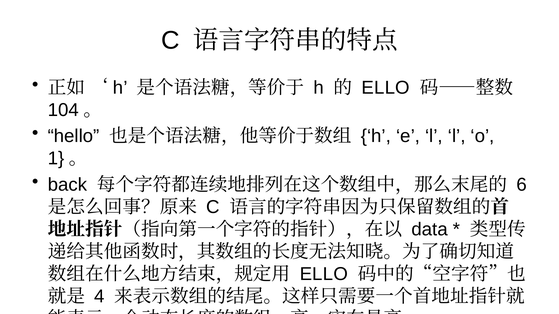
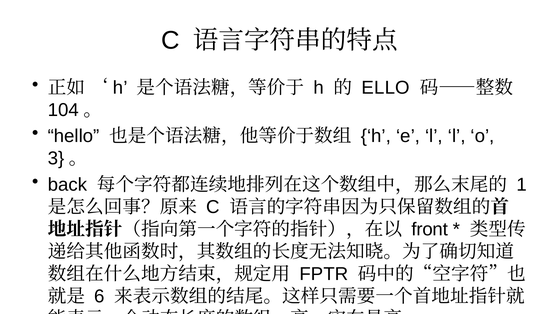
1: 1 -> 3 (56, 159)
6: 6 -> 1 (522, 185)
data: data -> front (430, 230)
ELLO: ELLO -> FPTR (324, 274)
4: 4 -> 6 (100, 297)
